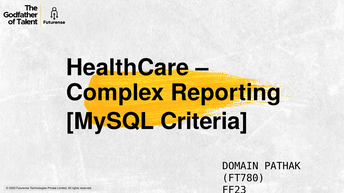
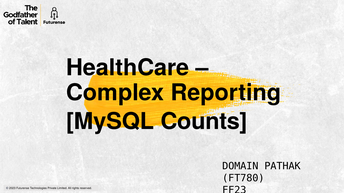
Criteria: Criteria -> Counts (204, 122)
